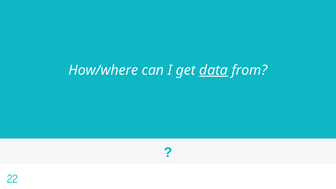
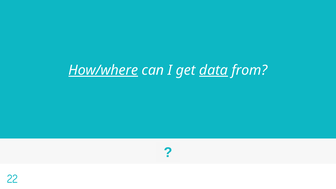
How/where underline: none -> present (103, 70)
